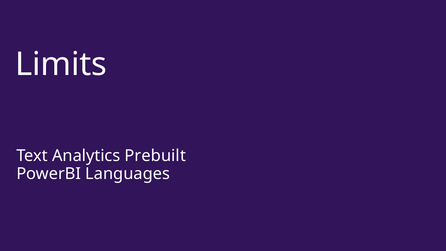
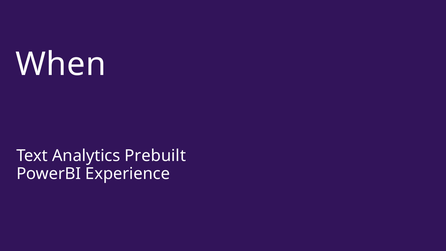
Limits: Limits -> When (61, 64)
Languages: Languages -> Experience (128, 174)
